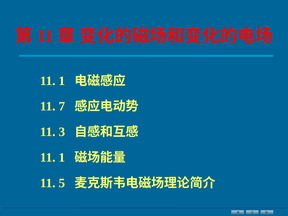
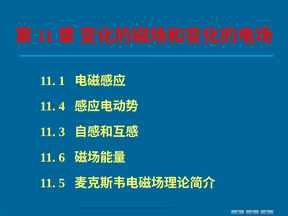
7: 7 -> 4 (62, 106)
1: 1 -> 6 (62, 157)
